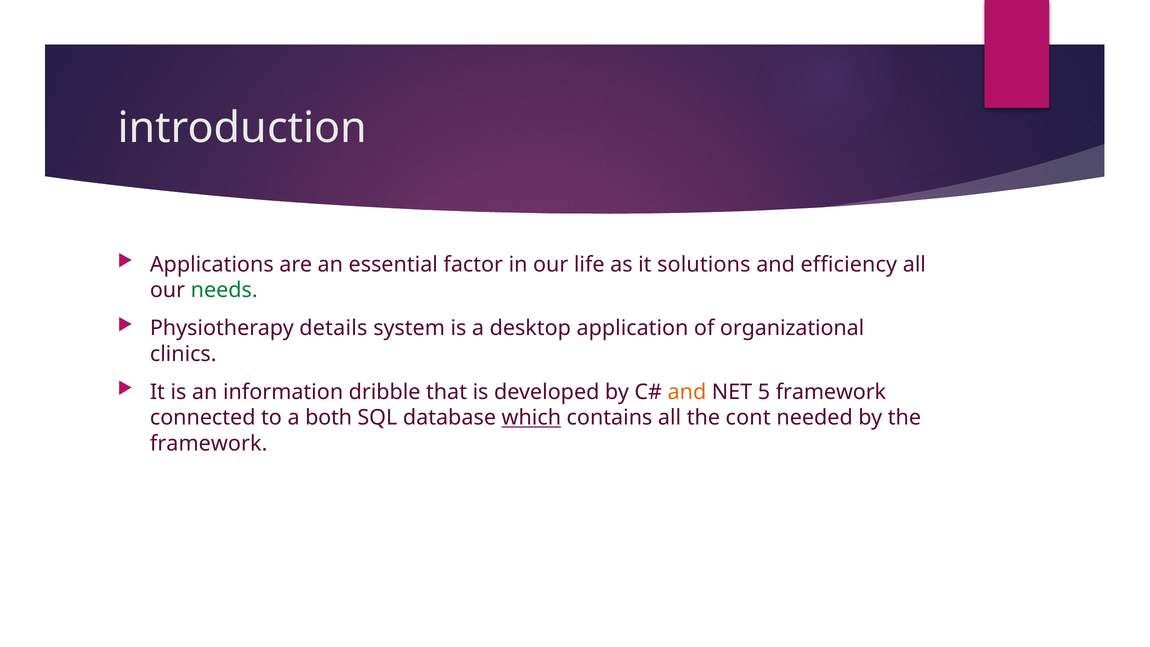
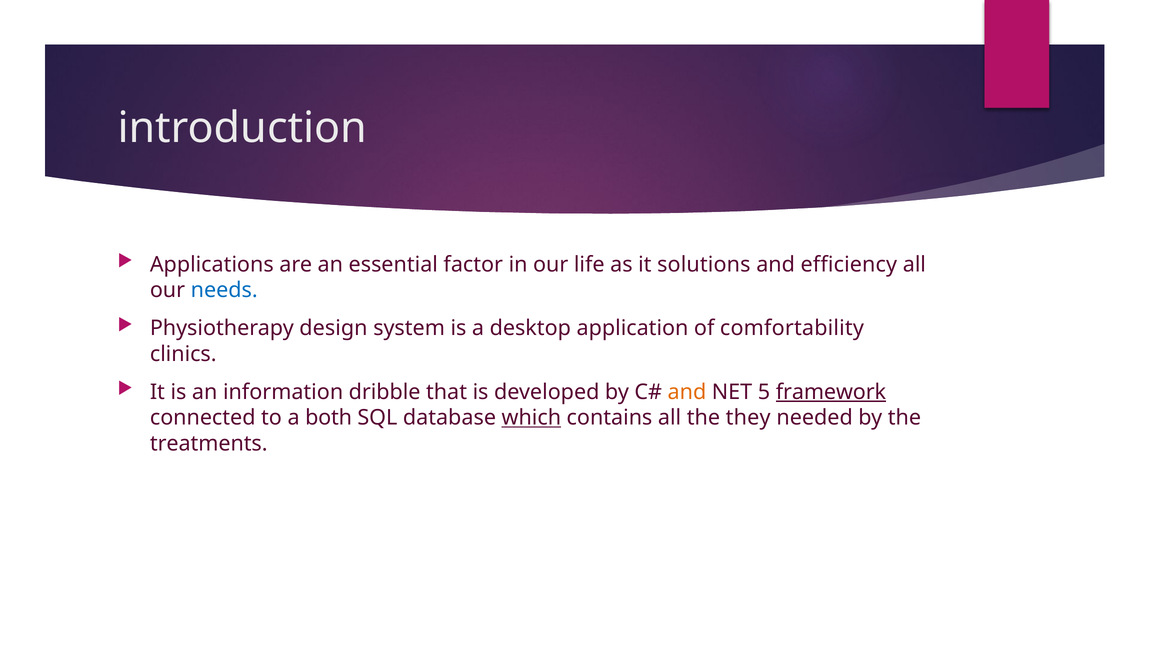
needs colour: green -> blue (224, 290)
details: details -> design (333, 328)
organizational: organizational -> comfortability (792, 328)
framework underline: none -> present (831, 392)
cont: cont -> they (748, 418)
framework: framework -> treatments (209, 444)
